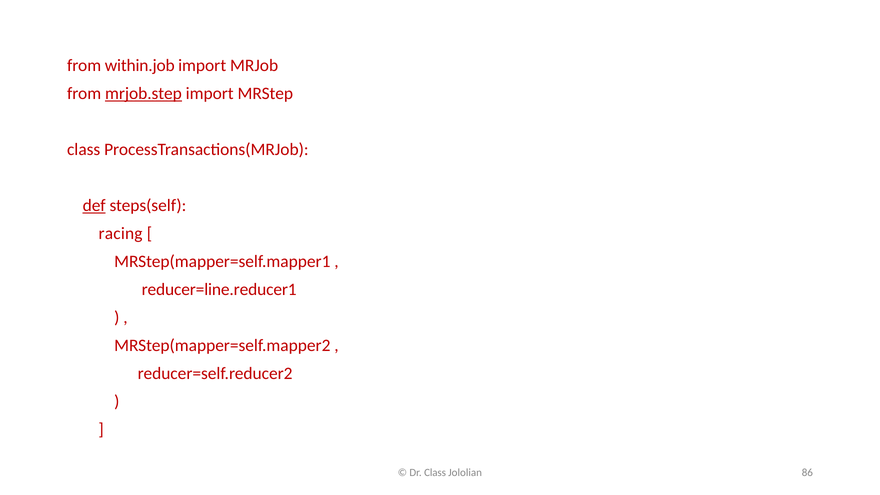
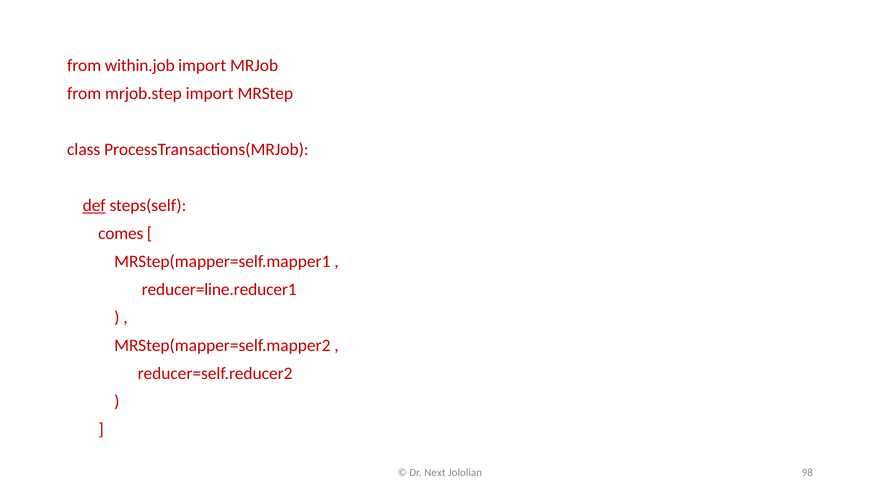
mrjob.step underline: present -> none (143, 94)
racing: racing -> comes (121, 233)
Dr Class: Class -> Next (435, 473)
86: 86 -> 98 (807, 473)
